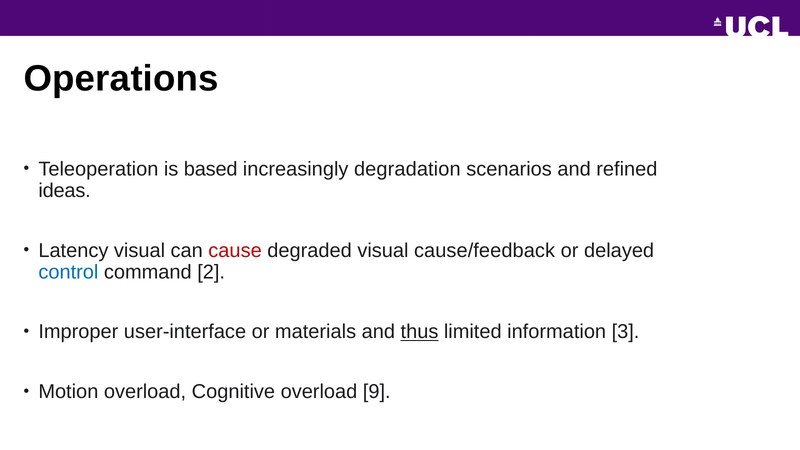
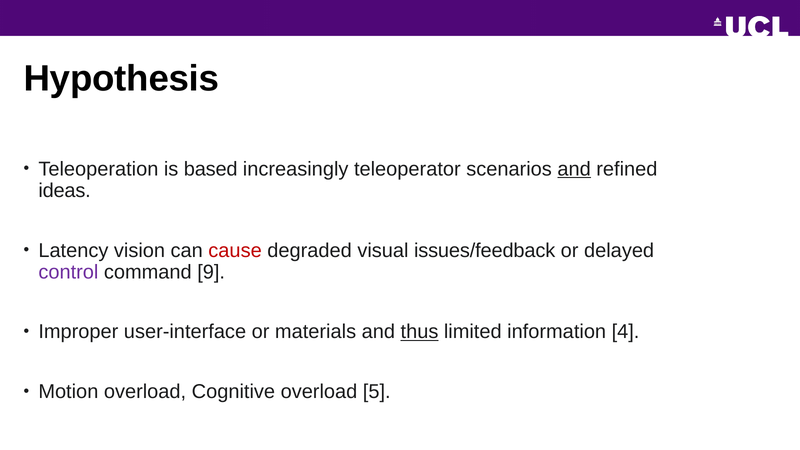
Operations: Operations -> Hypothesis (121, 79)
degradation: degradation -> teleoperator (407, 169)
and underline: none -> present (574, 169)
Latency visual: visual -> vision (140, 250)
cause/feedback: cause/feedback -> issues/feedback (485, 250)
control colour: blue -> purple (68, 272)
2: 2 -> 9 (211, 272)
3: 3 -> 4 (626, 332)
9: 9 -> 5 (377, 392)
